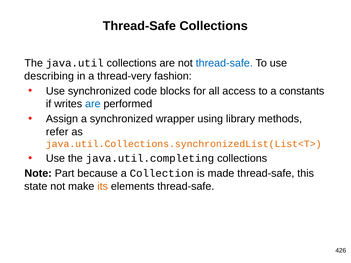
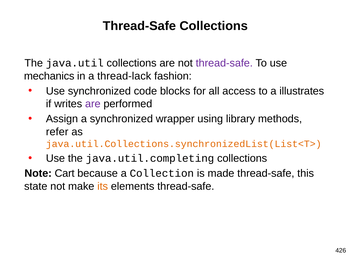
thread-safe colour: blue -> purple (224, 63)
describing: describing -> mechanics (49, 76)
thread-very: thread-very -> thread-lack (124, 76)
constants: constants -> illustrates (302, 91)
are colour: blue -> purple (93, 104)
Part: Part -> Cart (65, 174)
